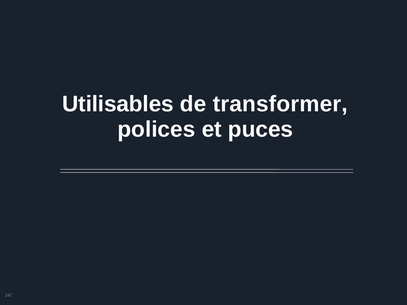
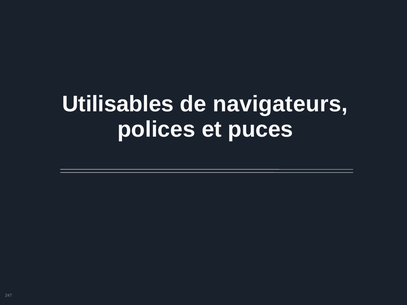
transformer: transformer -> navigateurs (280, 104)
